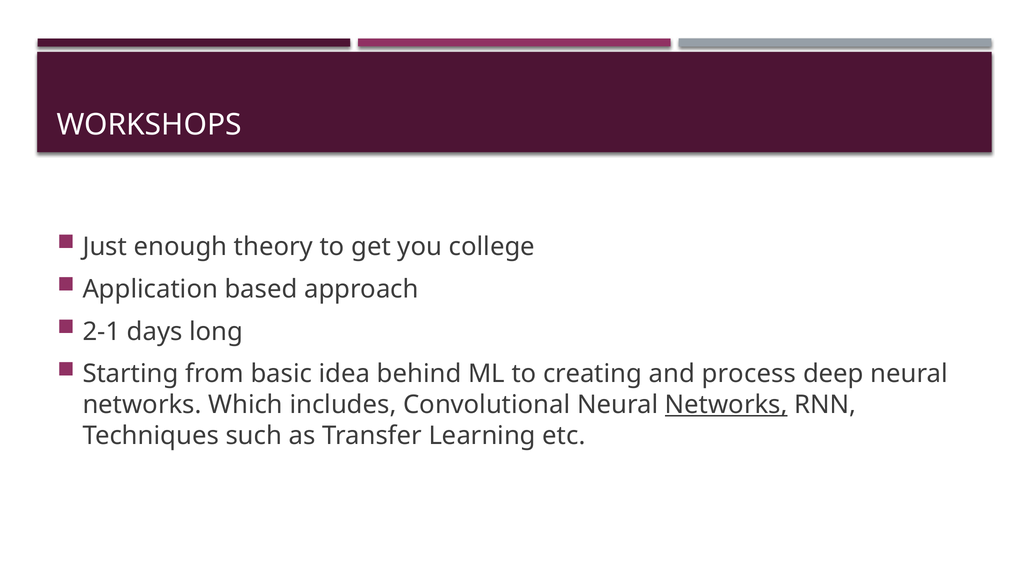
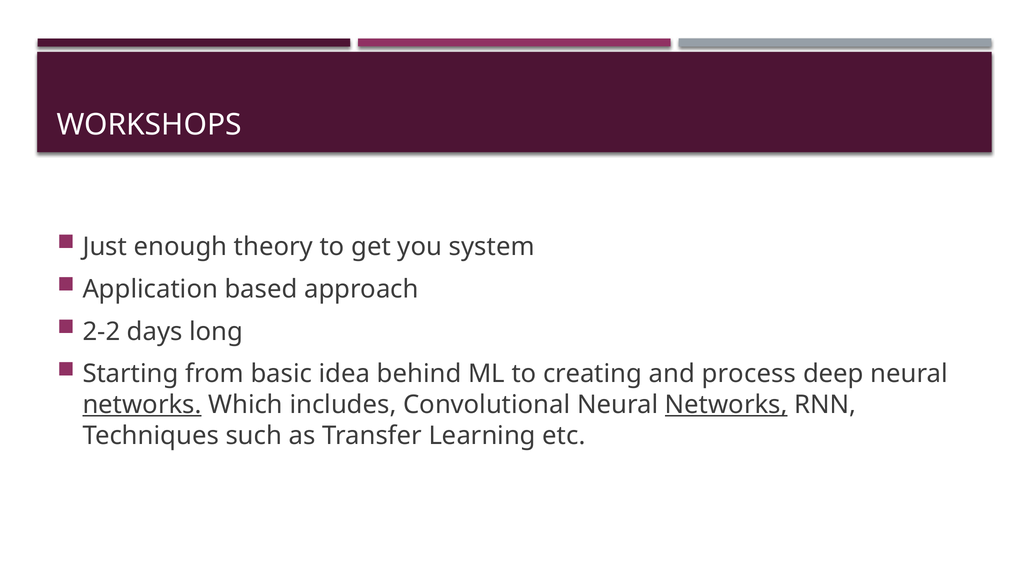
college: college -> system (492, 247)
2-1: 2-1 -> 2-2 (101, 331)
networks underline: none -> present (142, 405)
